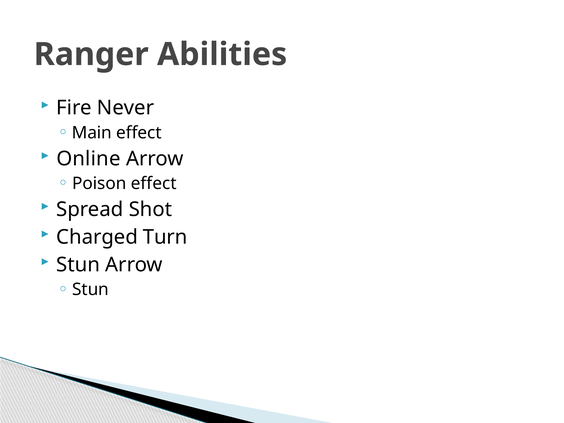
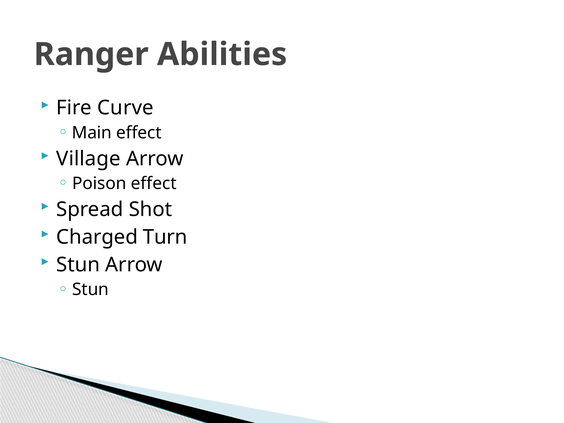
Never: Never -> Curve (125, 108)
Online: Online -> Village (88, 159)
